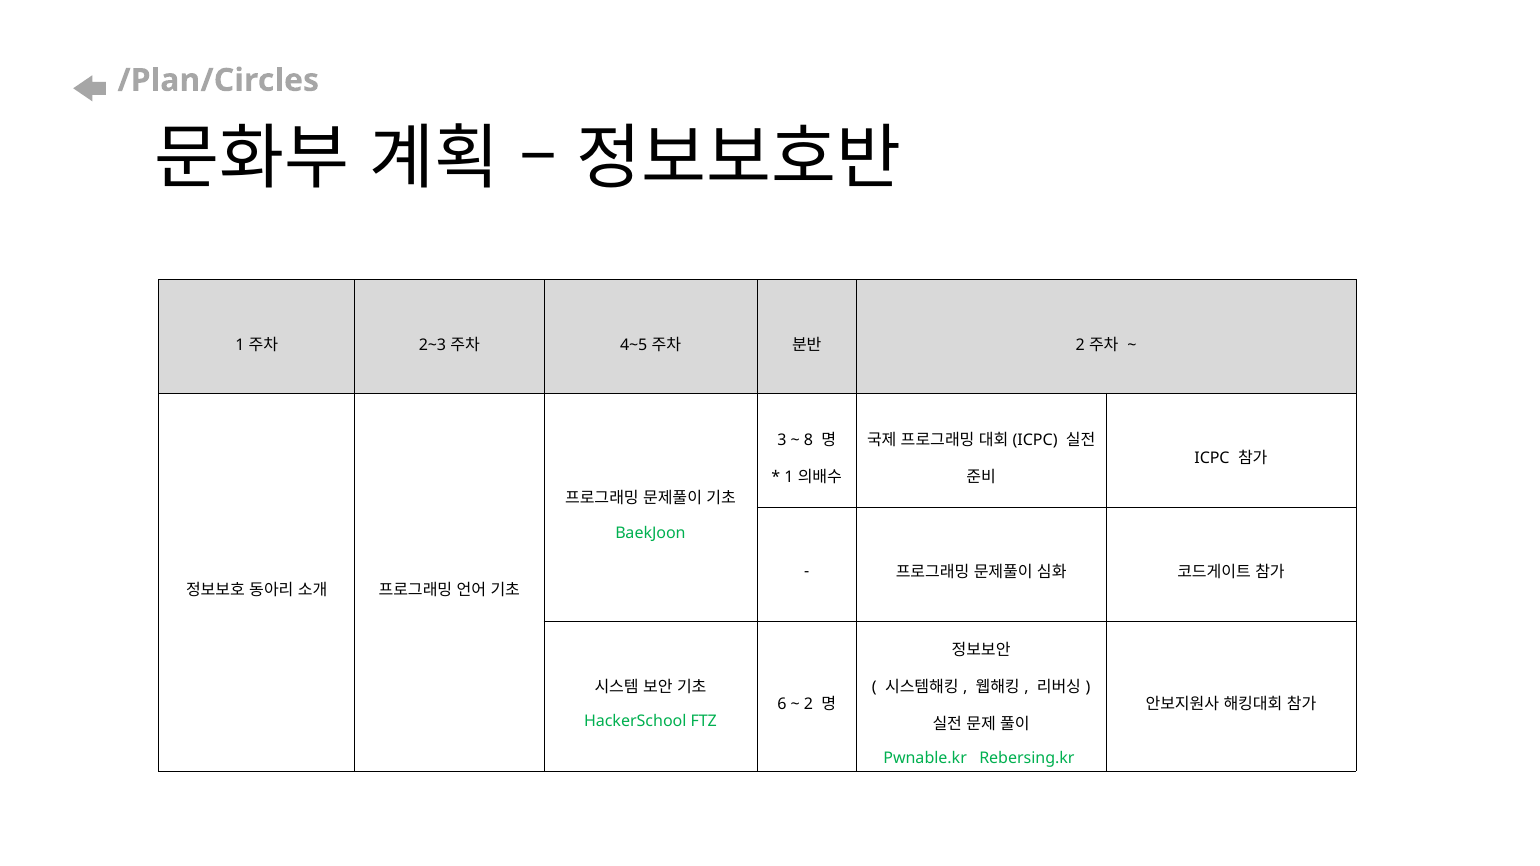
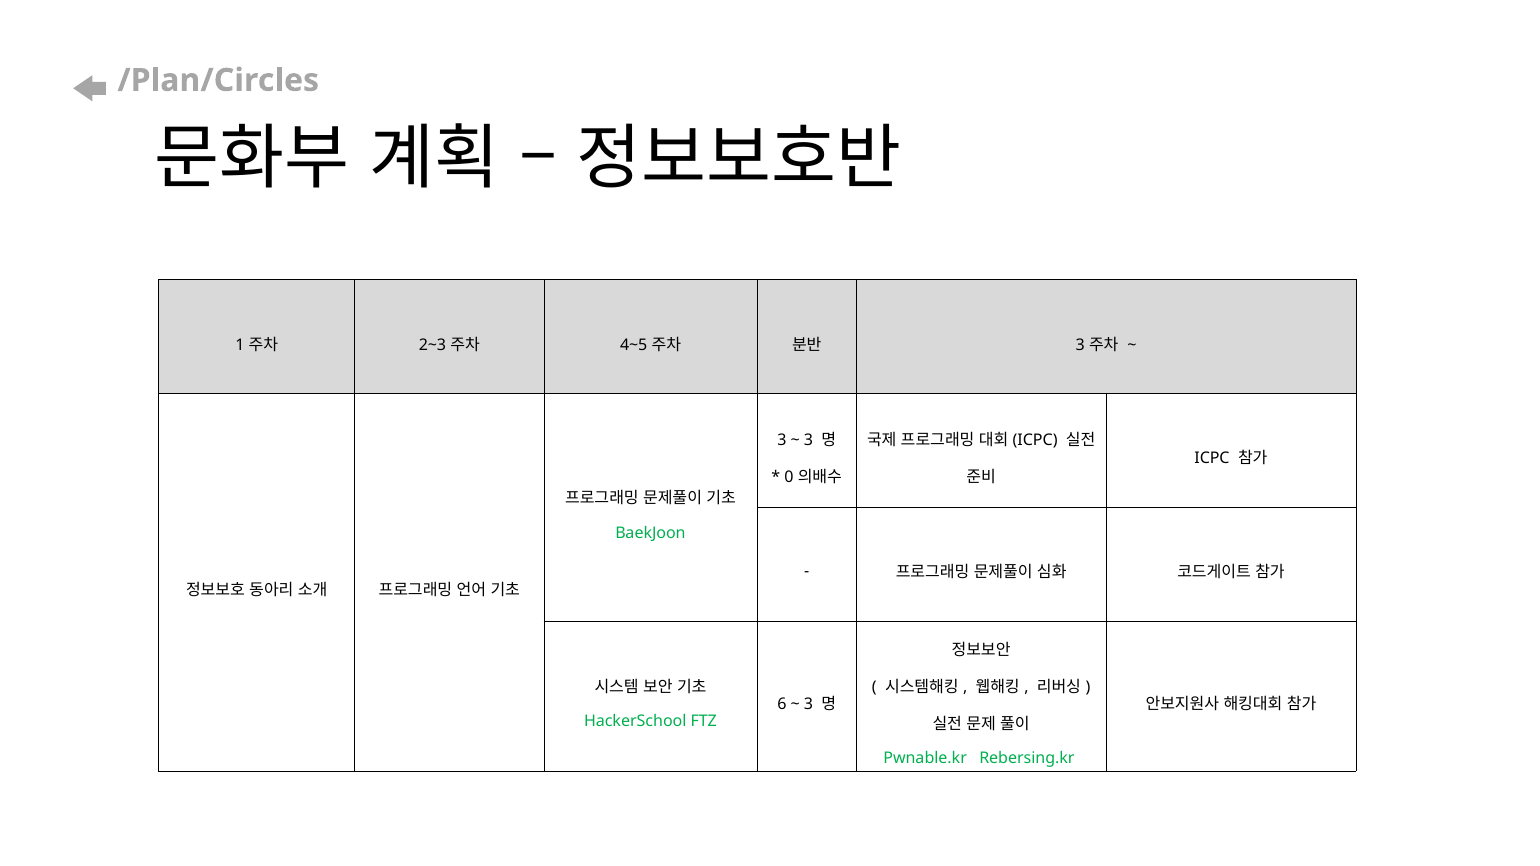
2: 2 -> 3 (1080, 345)
8: 8 -> 3 (808, 440)
1: 1 -> 0 (789, 477)
2: 2 -> 3 (808, 704)
